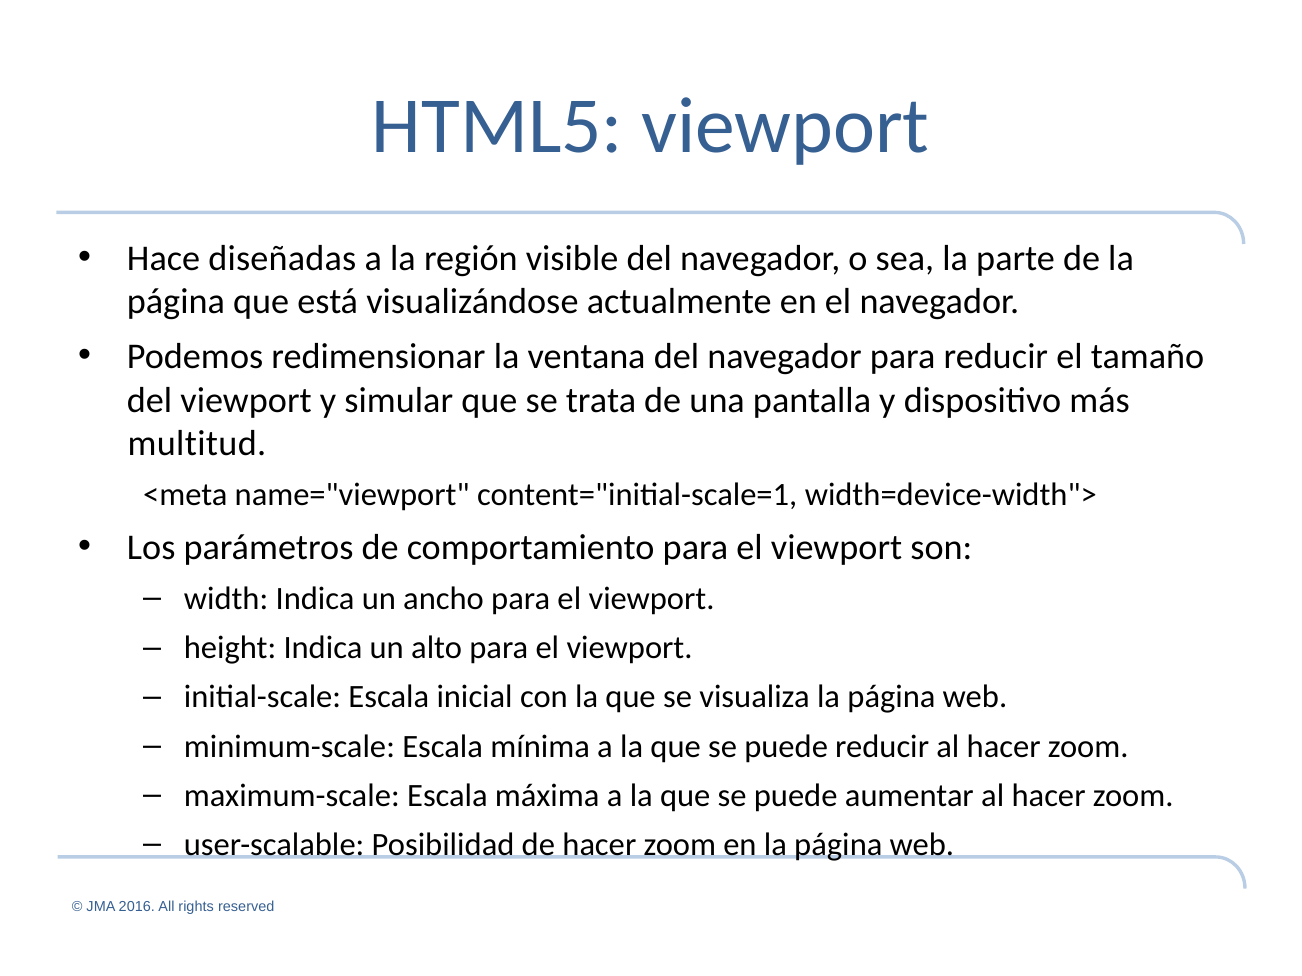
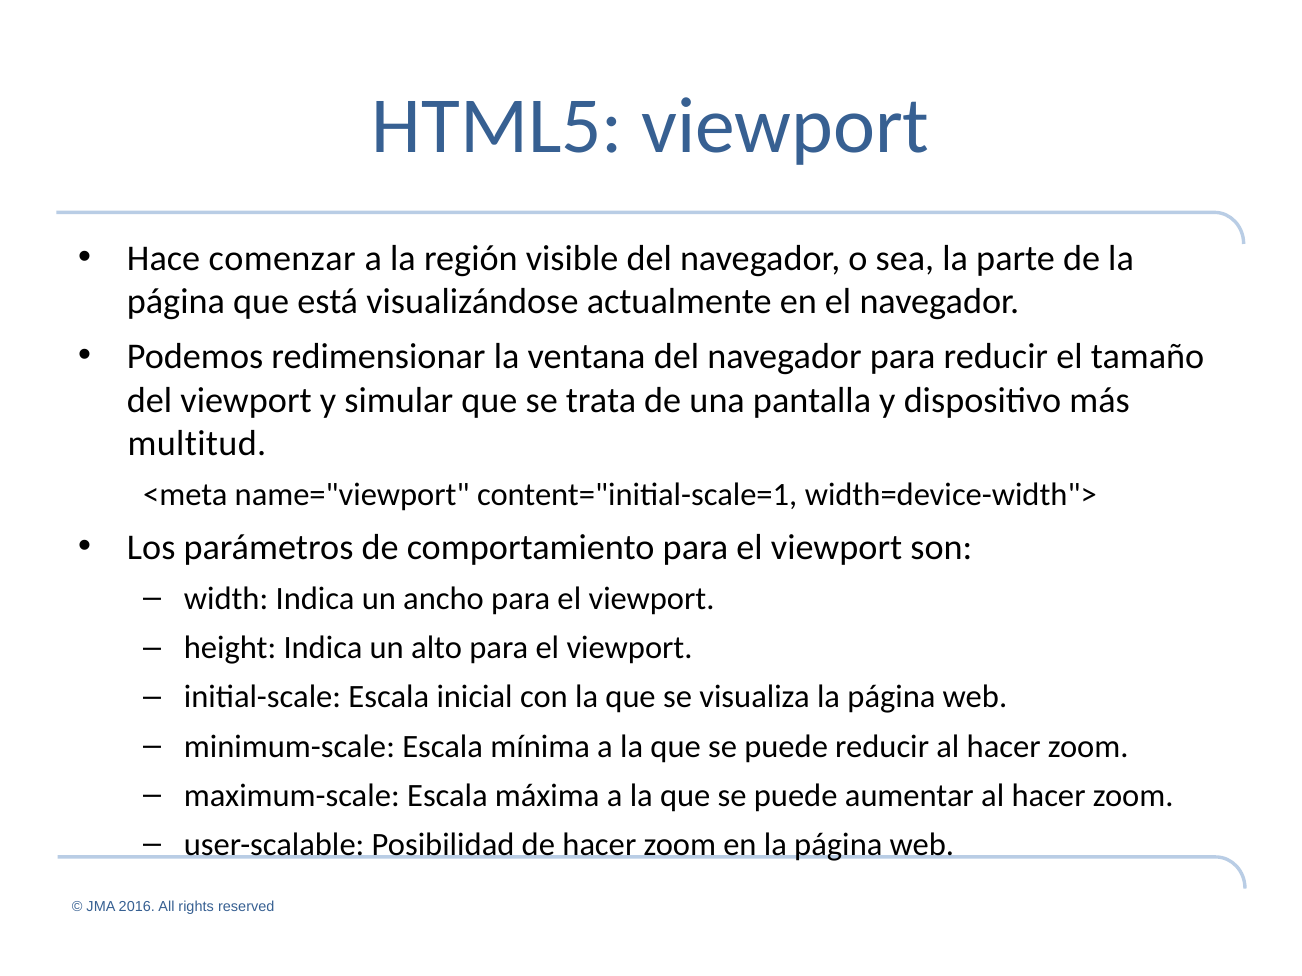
diseñadas: diseñadas -> comenzar (282, 259)
